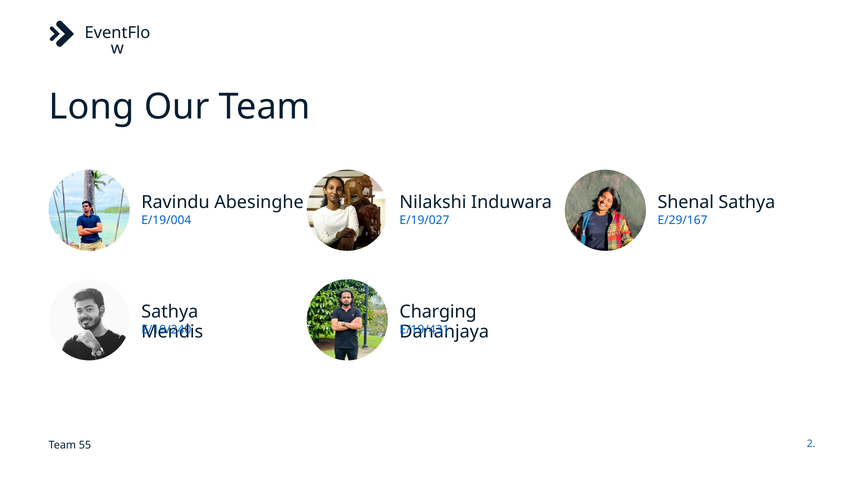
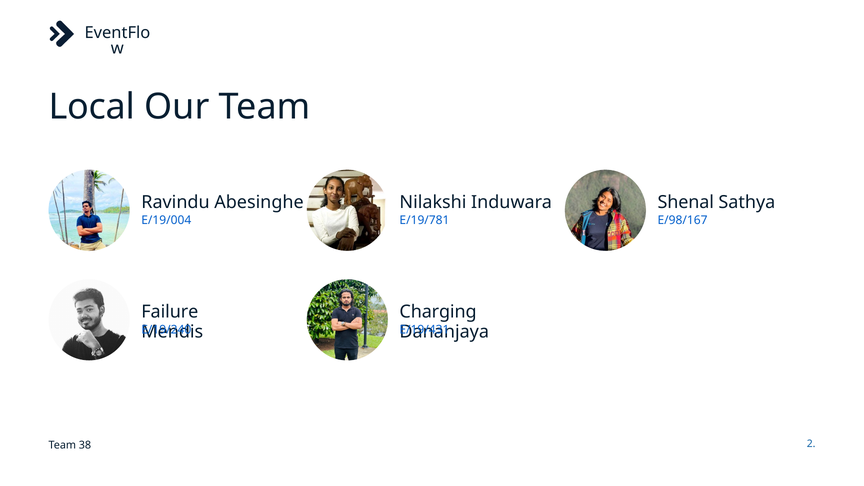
Long: Long -> Local (92, 107)
E/19/027: E/19/027 -> E/19/781 (424, 220)
E/29/167: E/29/167 -> E/98/167 (683, 220)
Sathya: Sathya -> Failure (170, 312)
55: 55 -> 38 (85, 445)
